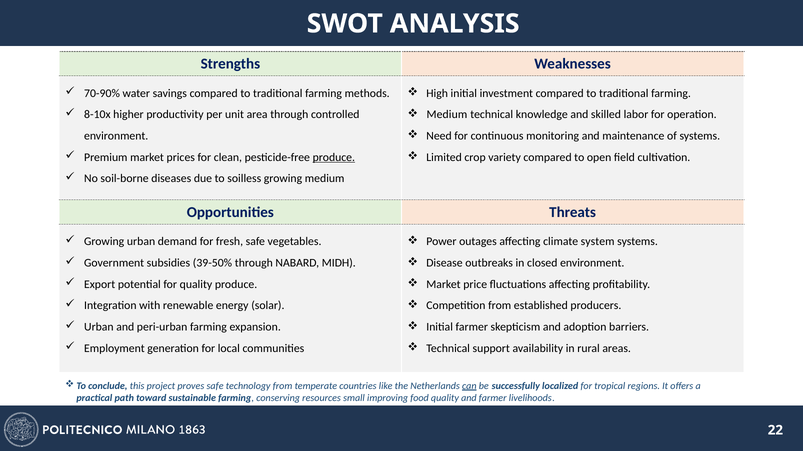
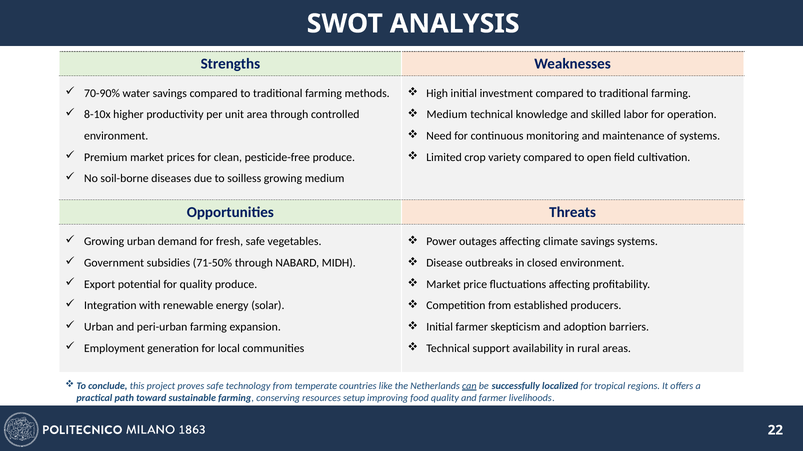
produce underline: present -> none (334, 157)
climate system: system -> savings (598, 242)
39-50%: 39-50% -> 71-50% (212, 263)
small: small -> setup (354, 398)
